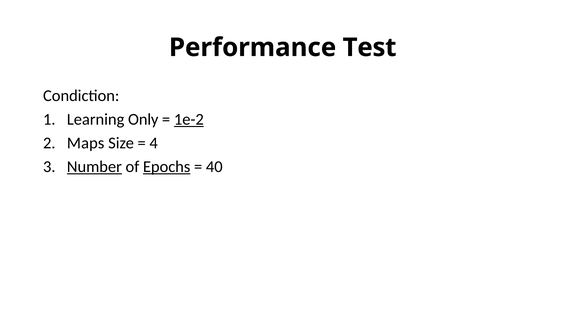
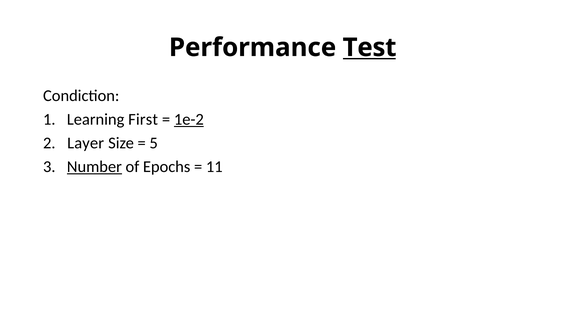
Test underline: none -> present (370, 47)
Only: Only -> First (143, 119)
Maps: Maps -> Layer (86, 143)
4: 4 -> 5 (154, 143)
Epochs underline: present -> none (167, 167)
40: 40 -> 11 (214, 167)
